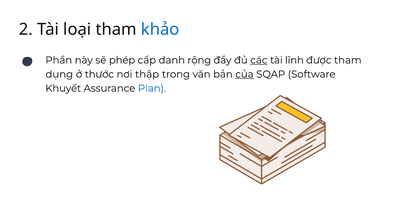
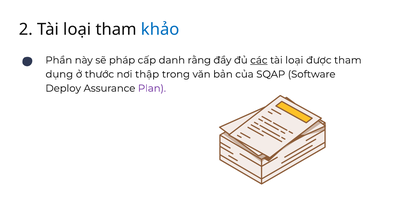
phép: phép -> pháp (122, 60)
rộng: rộng -> rằng (199, 60)
lĩnh: lĩnh -> loại (294, 60)
của underline: present -> none (244, 74)
Khuyết: Khuyết -> Deploy (63, 88)
Plan colour: blue -> purple (152, 88)
